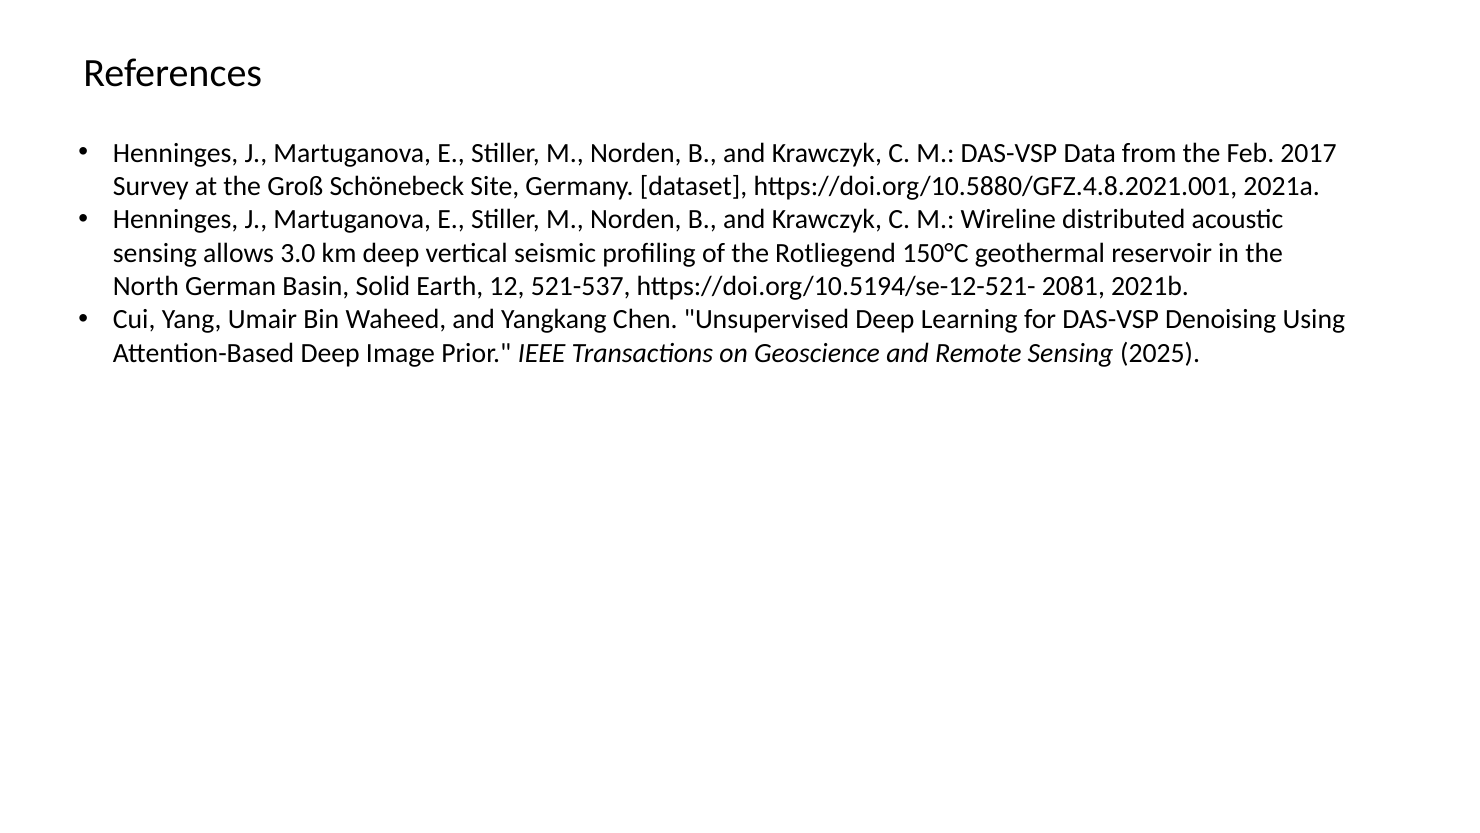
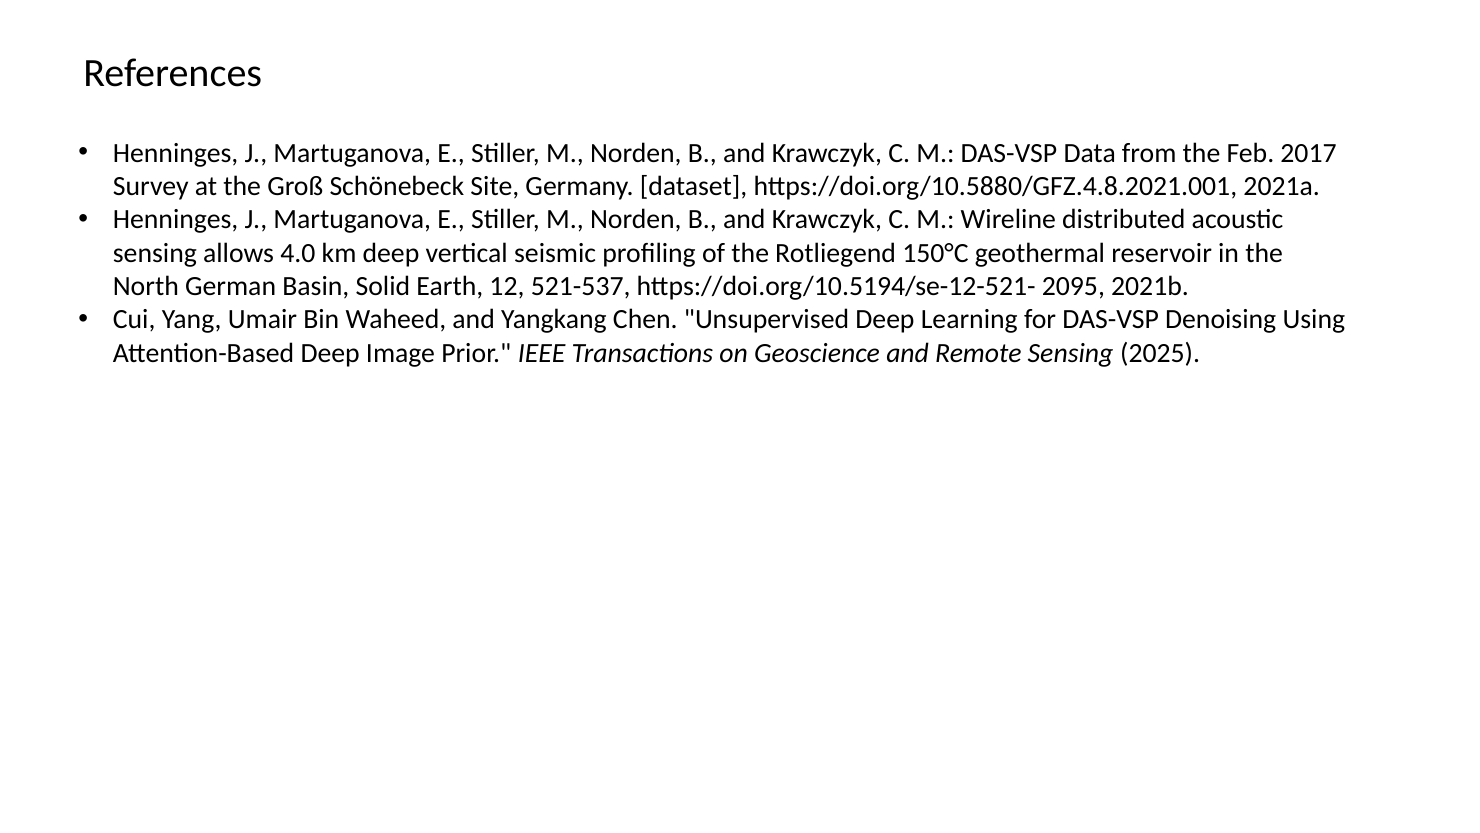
3.0: 3.0 -> 4.0 (298, 253)
2081: 2081 -> 2095 (1073, 286)
